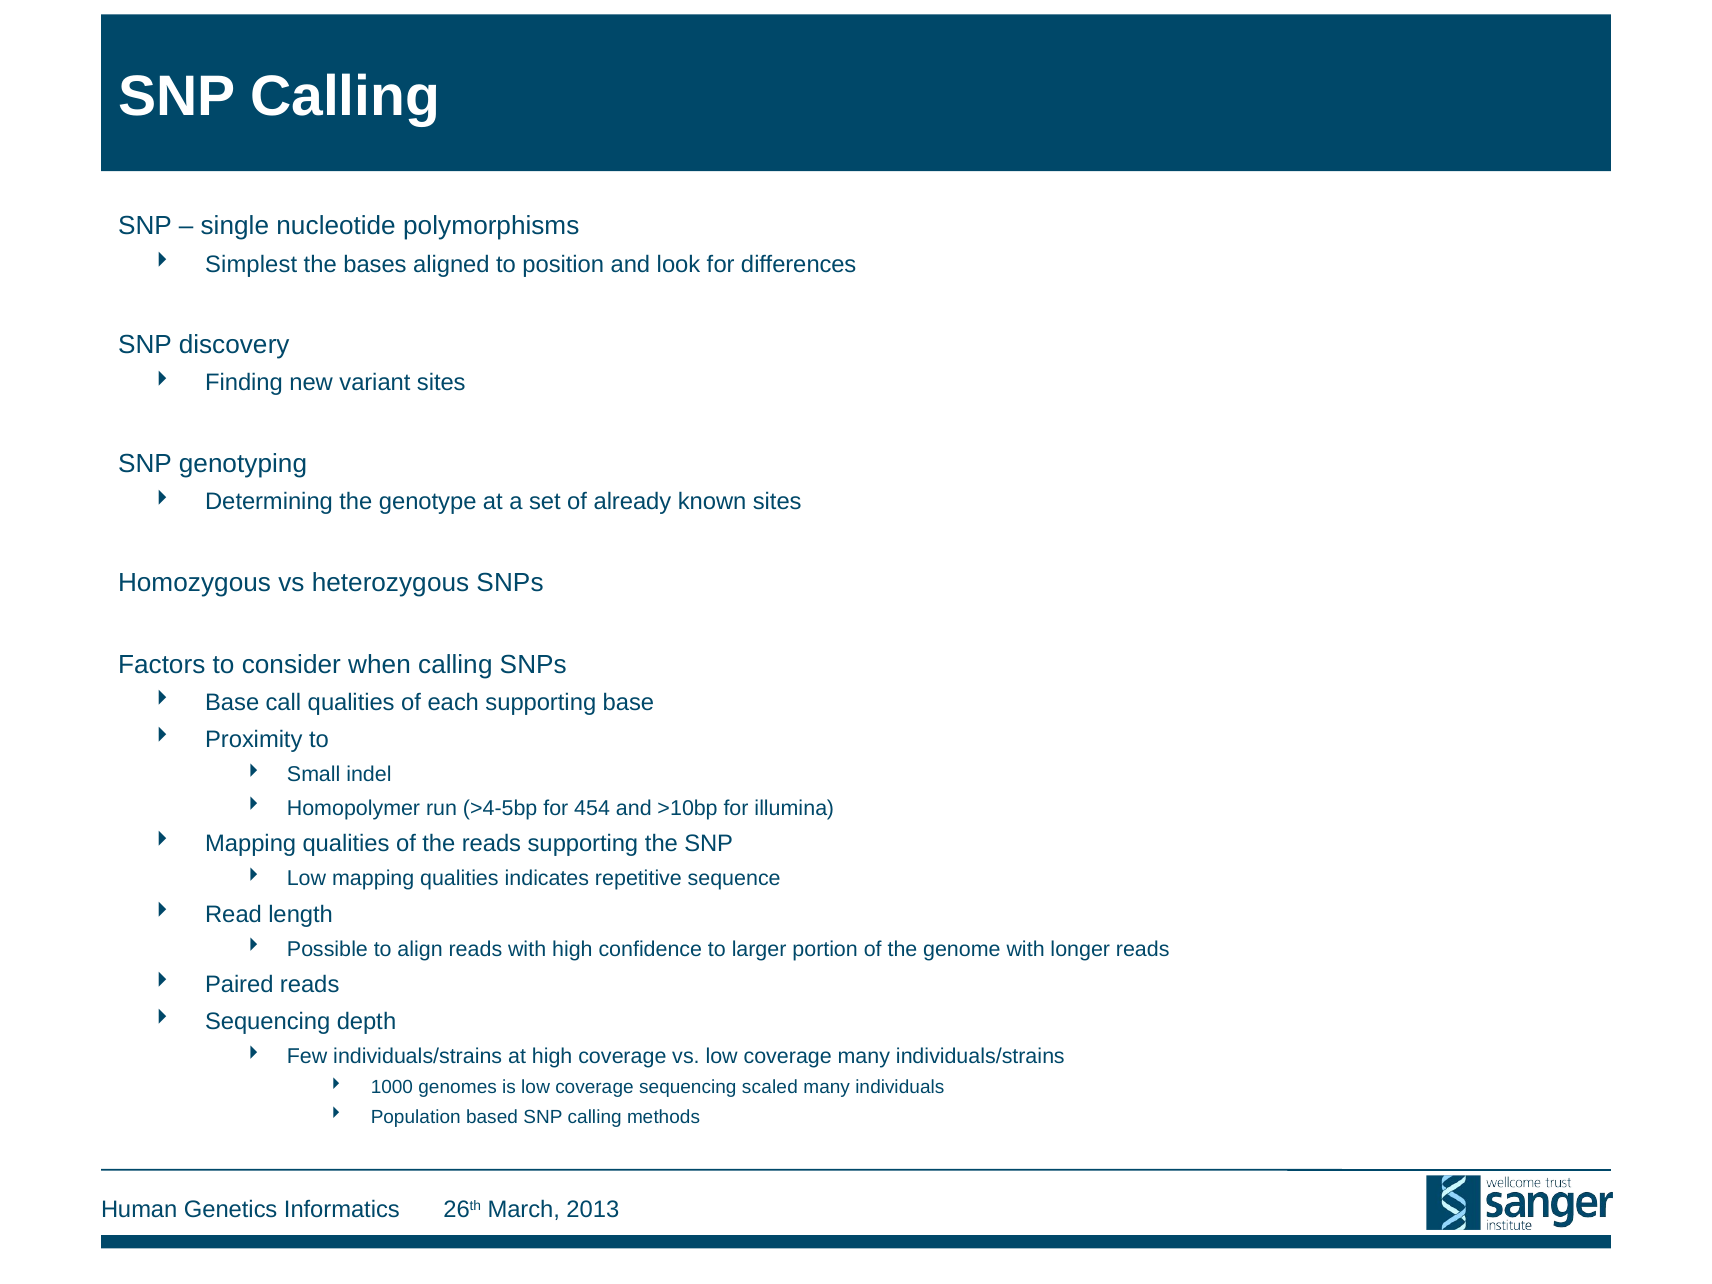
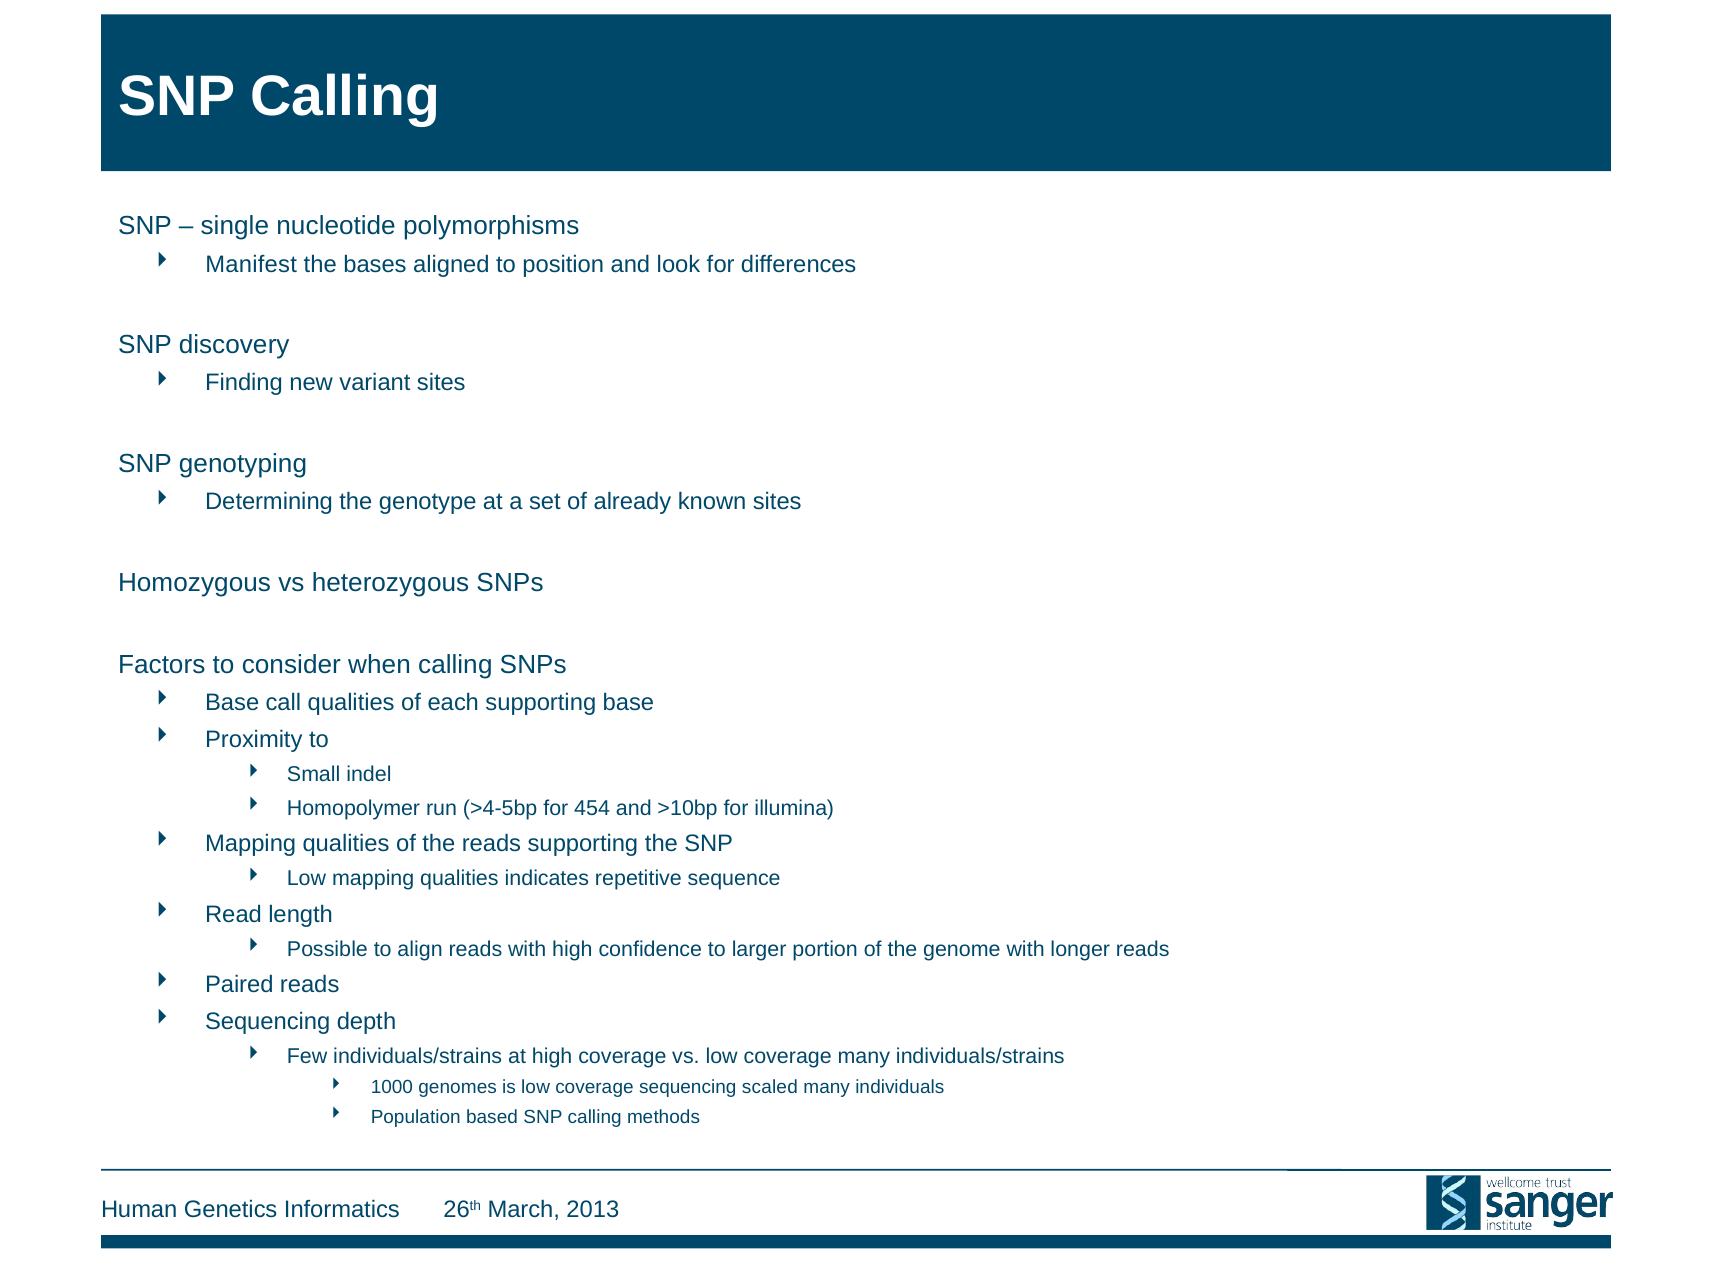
Simplest: Simplest -> Manifest (251, 264)
